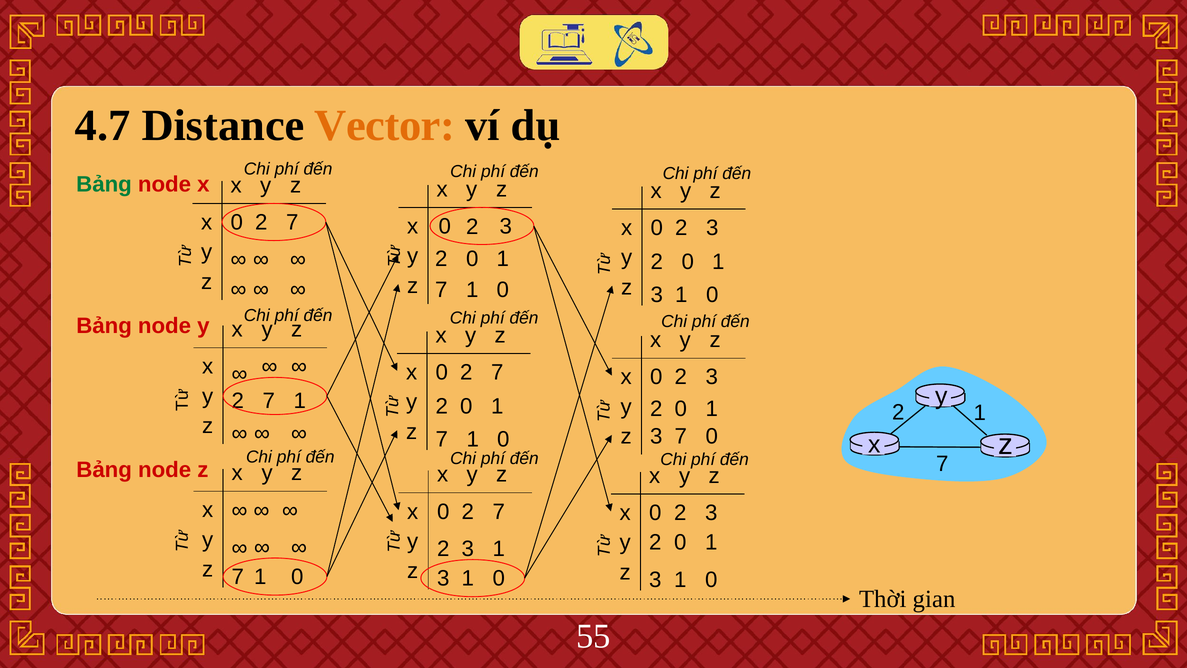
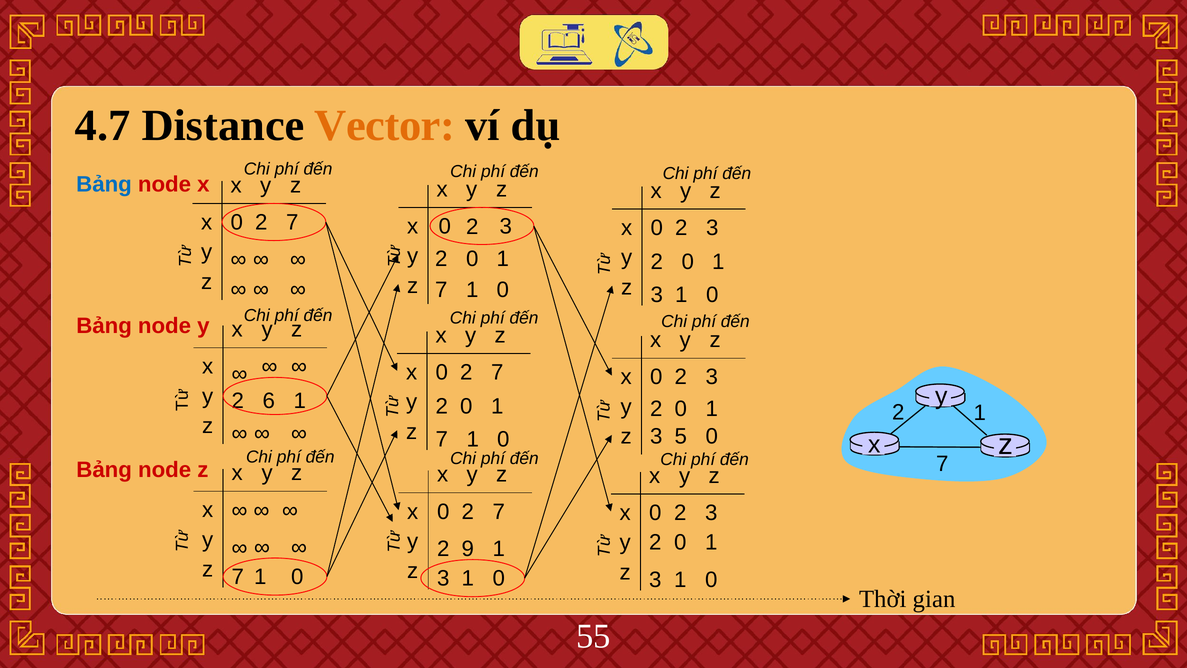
Bảng colour: green -> blue (104, 184)
7: 7 -> 6 (269, 401)
3 7: 7 -> 5 (681, 436)
3: 3 -> 9 (468, 549)
